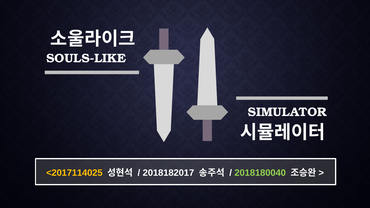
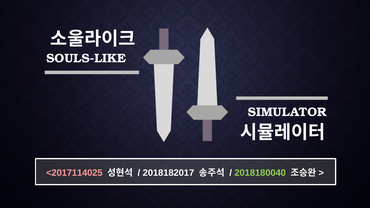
<2017114025 colour: yellow -> pink (74, 173)
